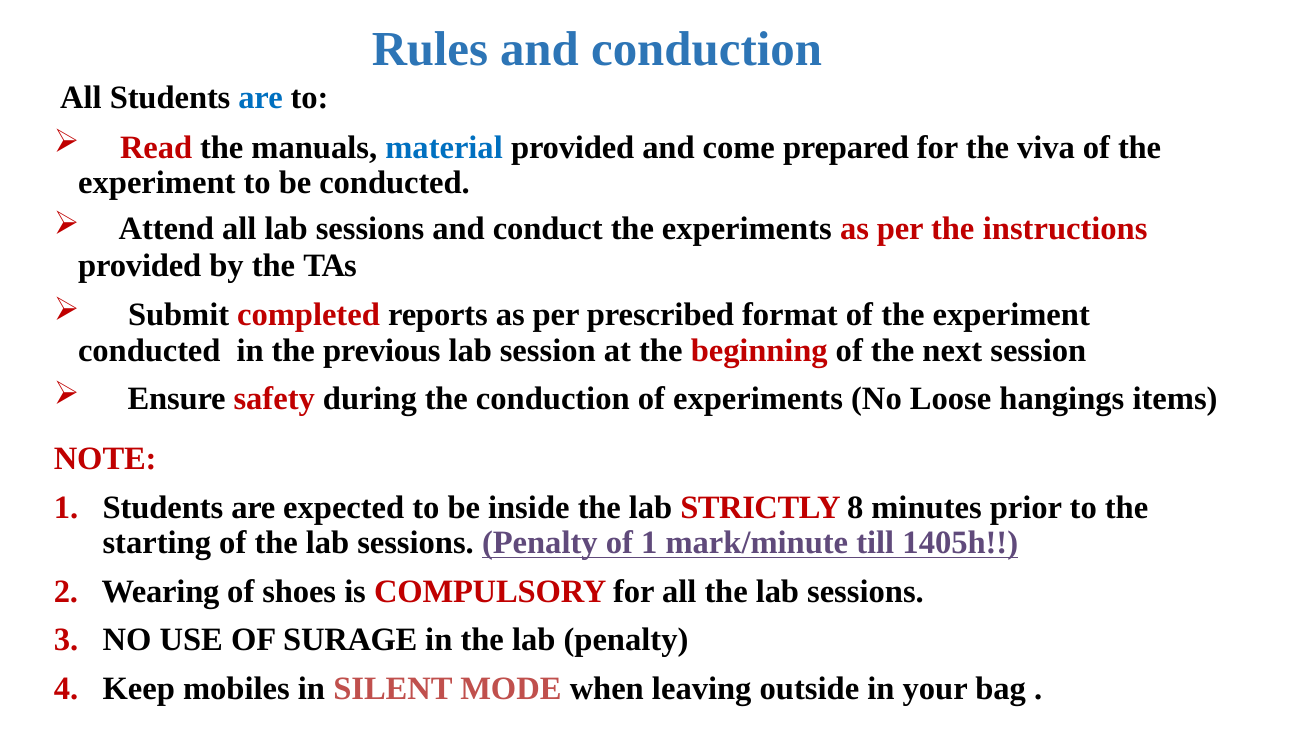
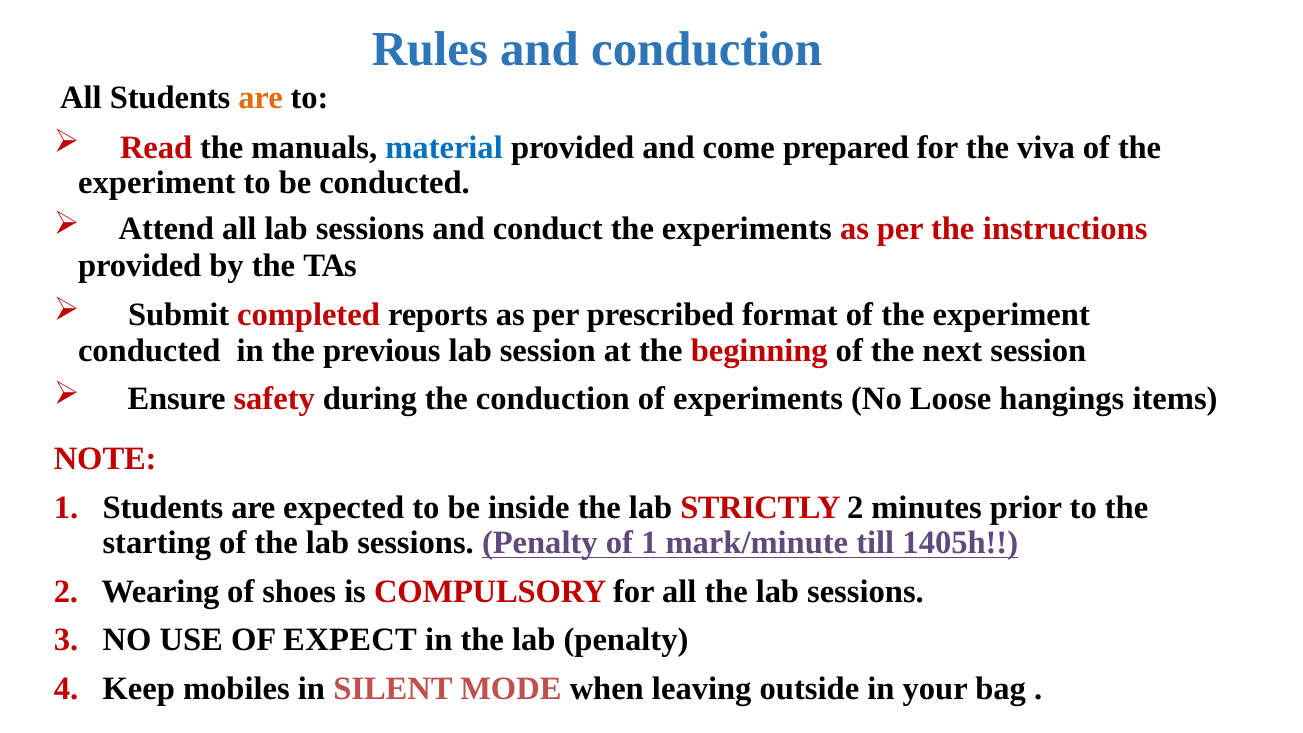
are colour: blue -> orange (261, 98)
STRICTLY 8: 8 -> 2 (855, 508)
SURAGE: SURAGE -> EXPECT (350, 640)
